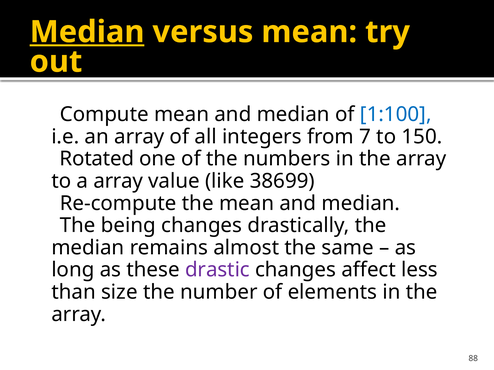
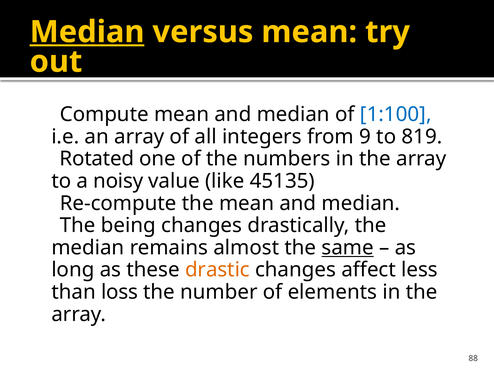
7: 7 -> 9 (365, 137)
150: 150 -> 819 (422, 137)
a array: array -> noisy (118, 181)
38699: 38699 -> 45135 (282, 181)
same underline: none -> present (348, 248)
drastic colour: purple -> orange (217, 270)
size: size -> loss (119, 292)
